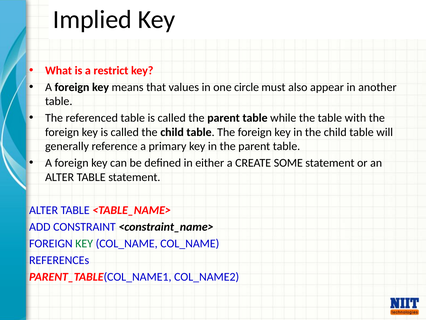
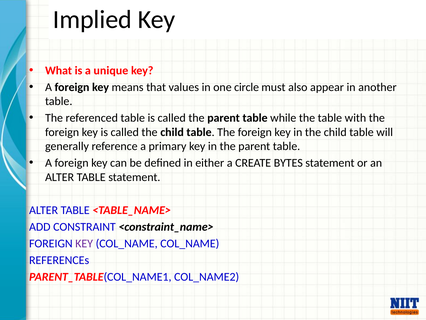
restrict: restrict -> unique (111, 70)
SOME: SOME -> BYTES (288, 163)
KEY colour: green -> purple (84, 243)
